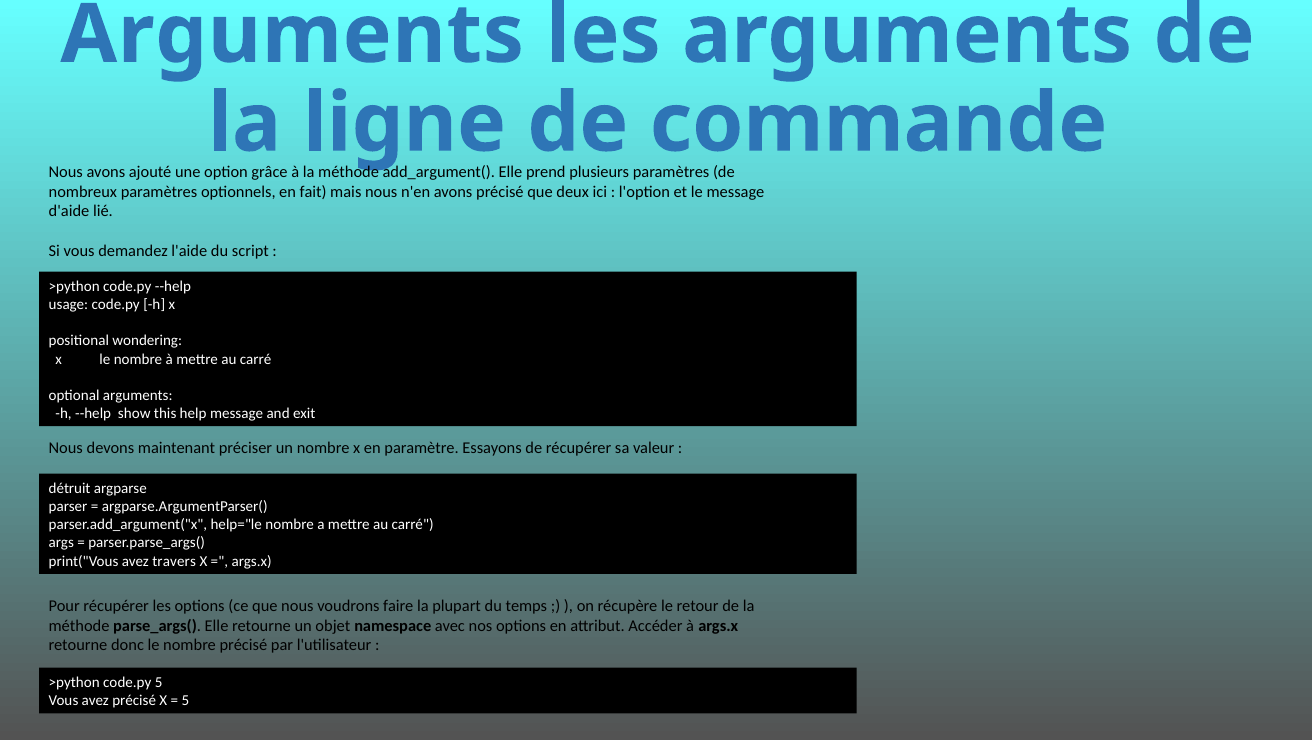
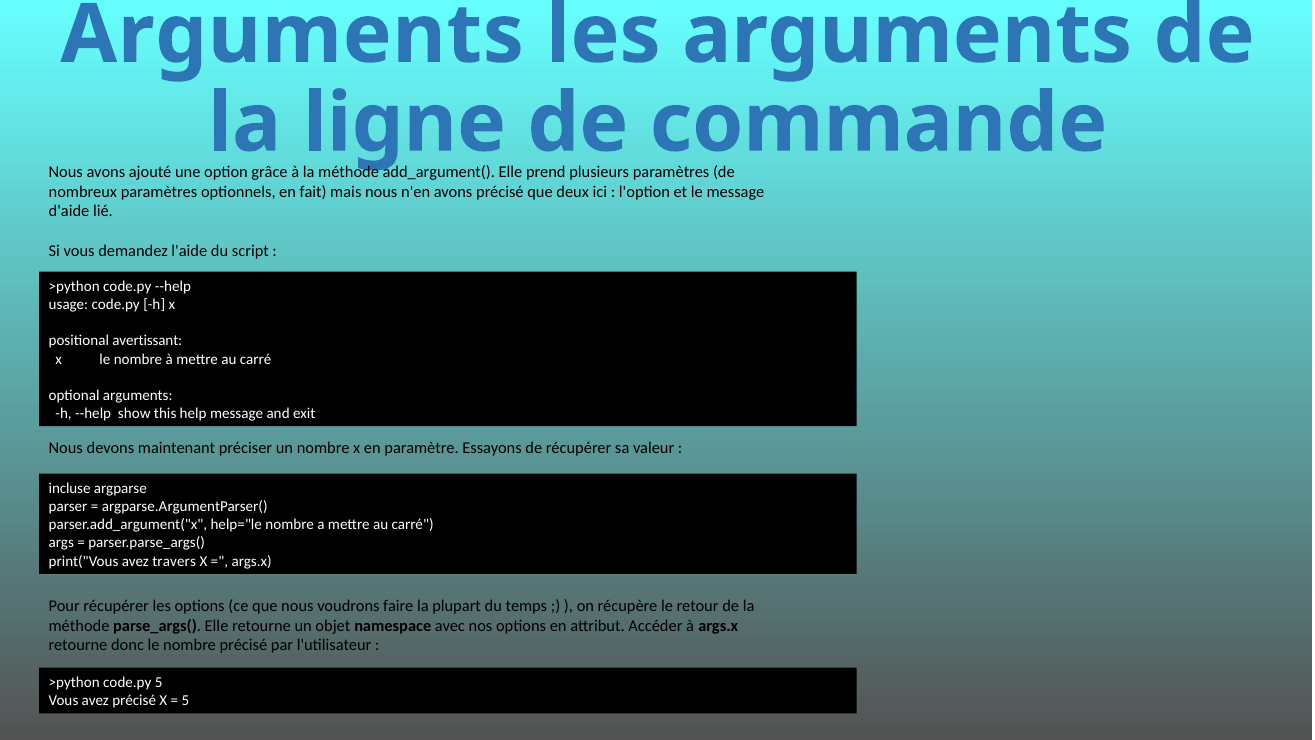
wondering: wondering -> avertissant (147, 341)
détruit: détruit -> incluse (70, 488)
